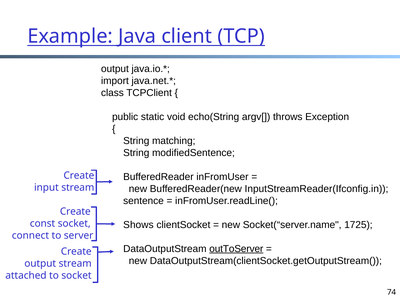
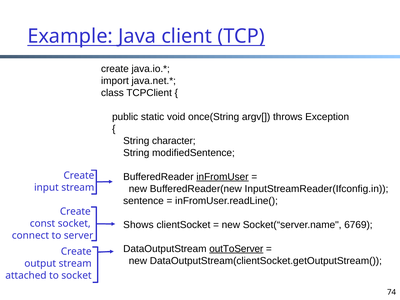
output: output -> create (115, 69)
echo(String: echo(String -> once(String (214, 117)
matching: matching -> character (174, 141)
inFromUser underline: none -> present (222, 177)
1725: 1725 -> 6769 (358, 225)
